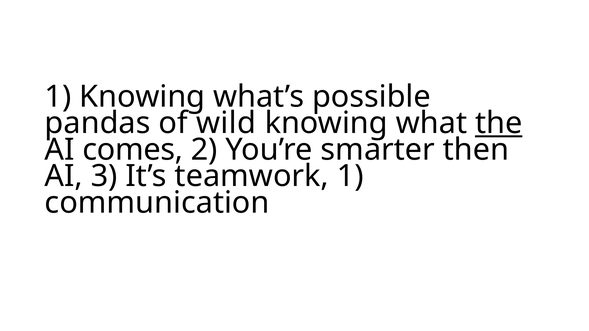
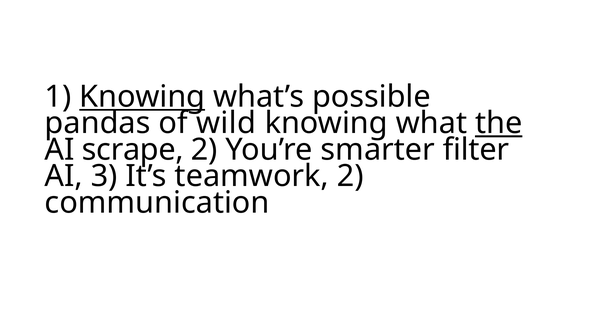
Knowing underline: none -> present (142, 97)
comes: comes -> scrape (133, 150)
then: then -> filter (476, 150)
teamwork 1: 1 -> 2 (350, 176)
